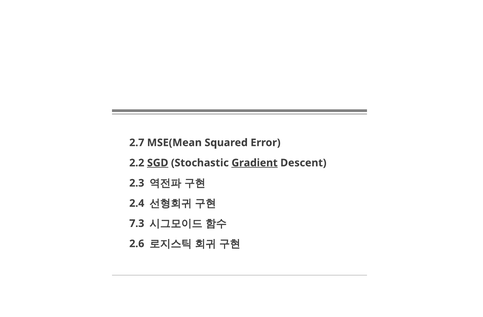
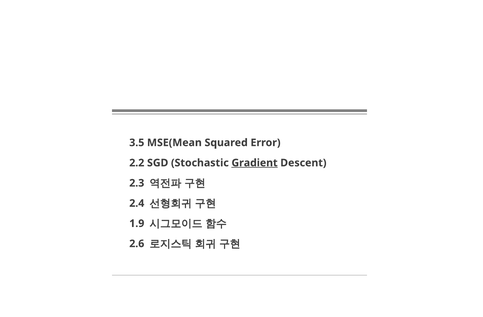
2.7: 2.7 -> 3.5 (137, 143)
SGD underline: present -> none (158, 163)
7.3: 7.3 -> 1.9 (137, 224)
